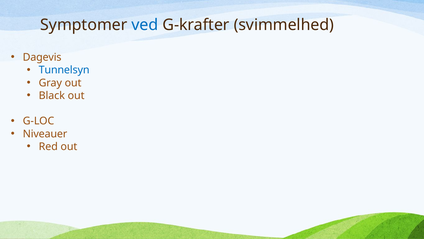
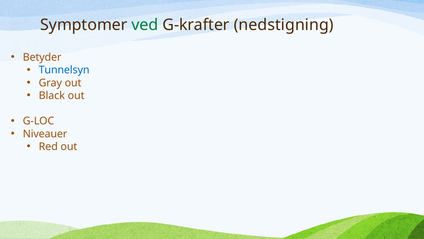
ved colour: blue -> green (145, 25)
svimmelhed: svimmelhed -> nedstigning (284, 25)
Dagevis: Dagevis -> Betyder (42, 57)
